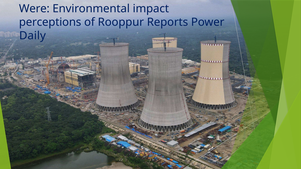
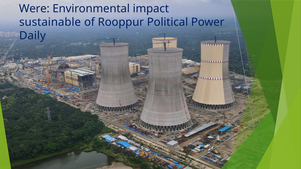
perceptions: perceptions -> sustainable (50, 22)
Reports: Reports -> Political (167, 22)
